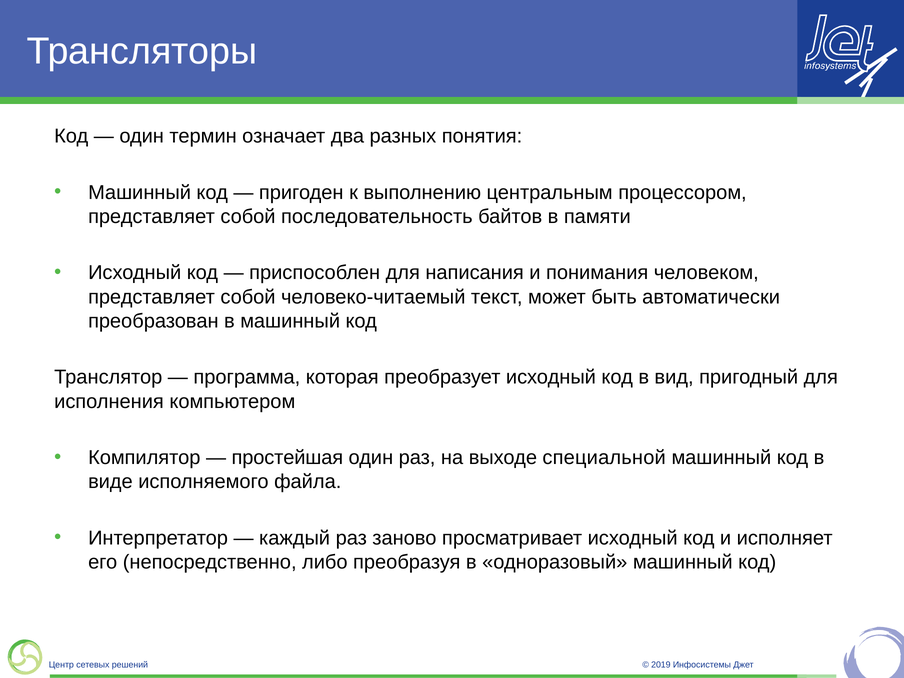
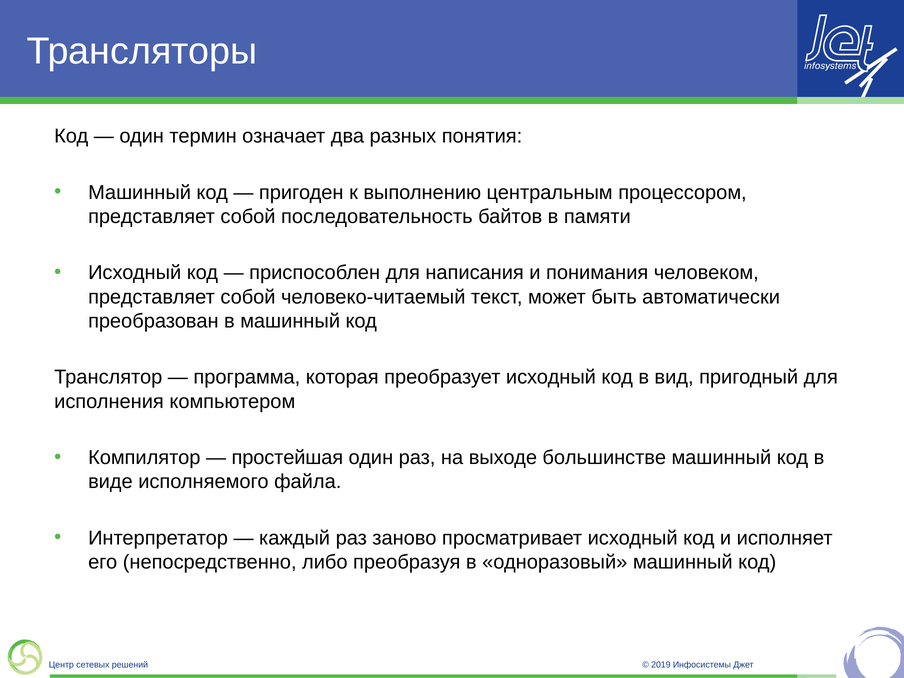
специальной: специальной -> большинстве (604, 458)
